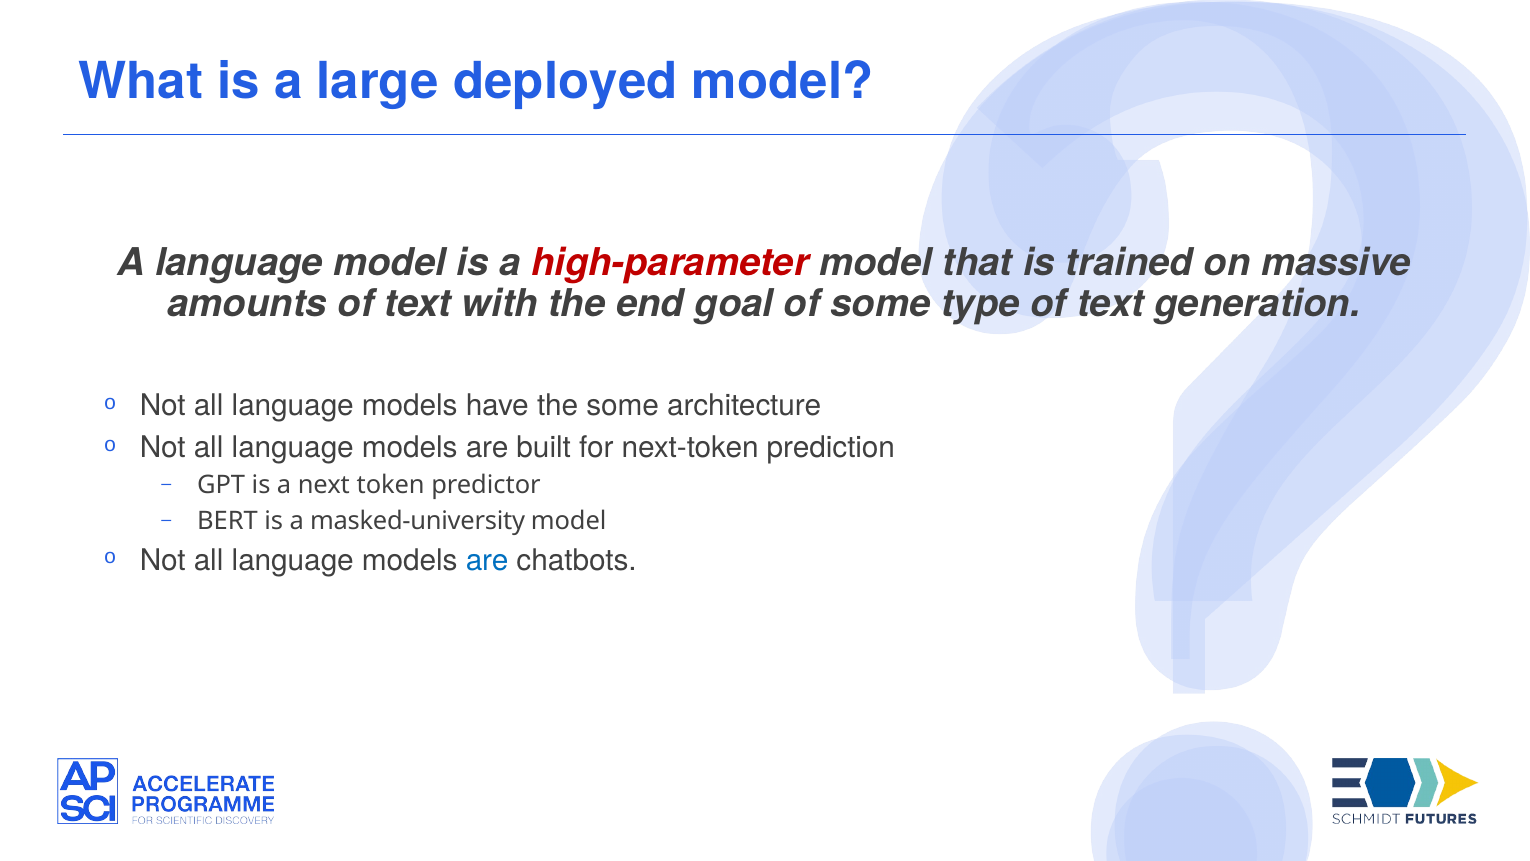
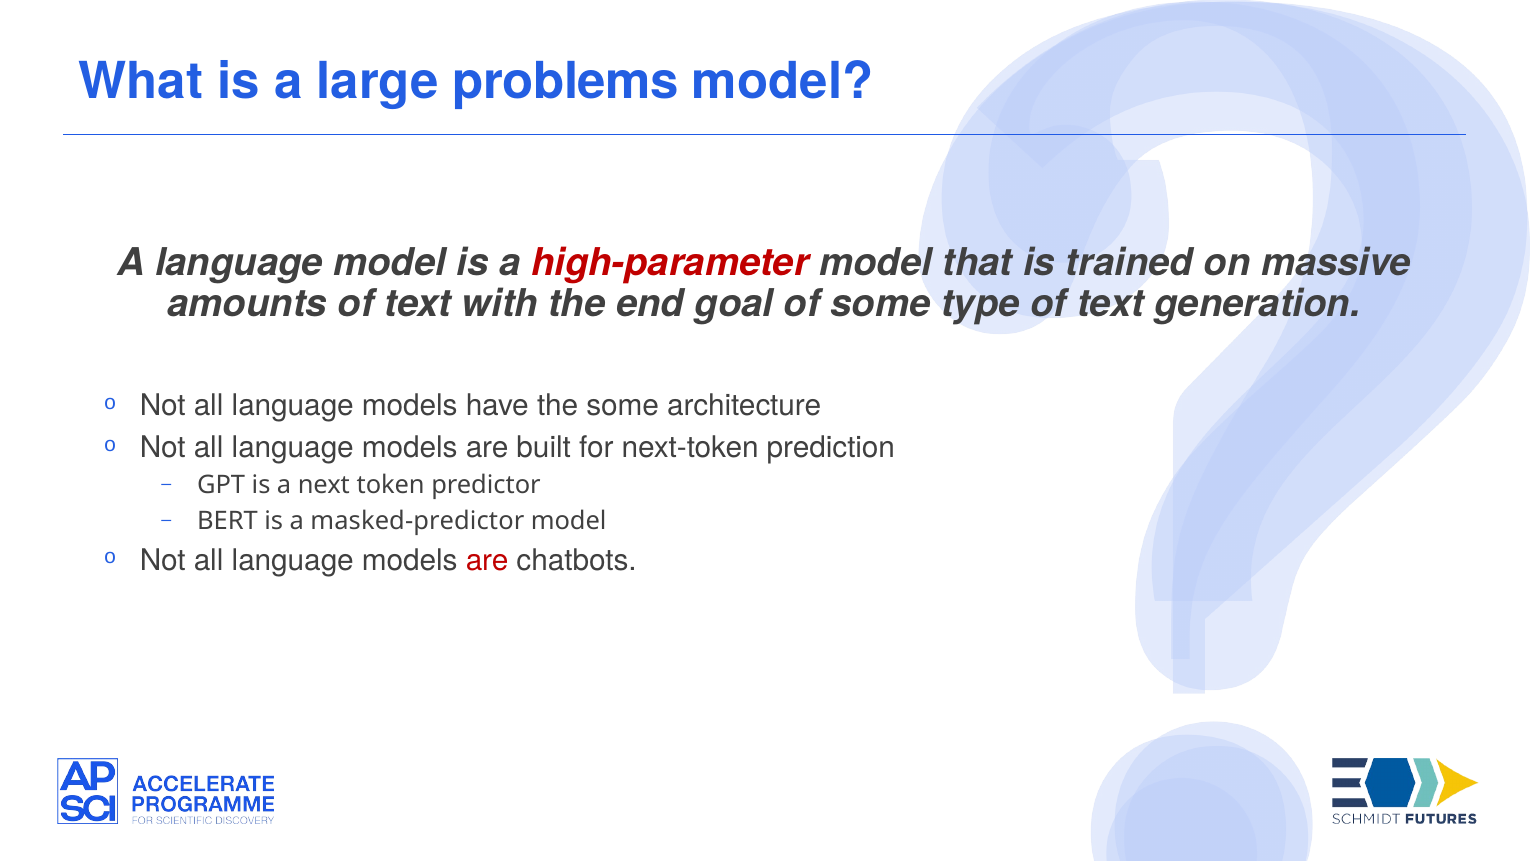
deployed: deployed -> problems (566, 82)
masked-university: masked-university -> masked-predictor (417, 521)
are colour: blue -> red (487, 560)
